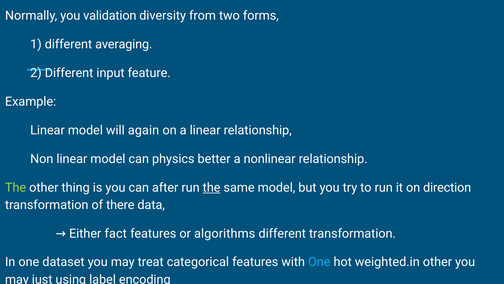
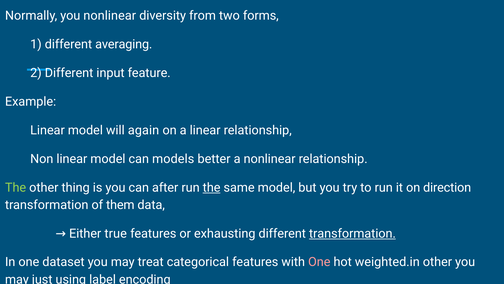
you validation: validation -> nonlinear (110, 16)
physics: physics -> models (173, 159)
there: there -> them (120, 205)
fact: fact -> true (116, 233)
algorithms: algorithms -> exhausting (225, 233)
transformation underline: none -> present (352, 233)
One colour: light blue -> pink (319, 262)
